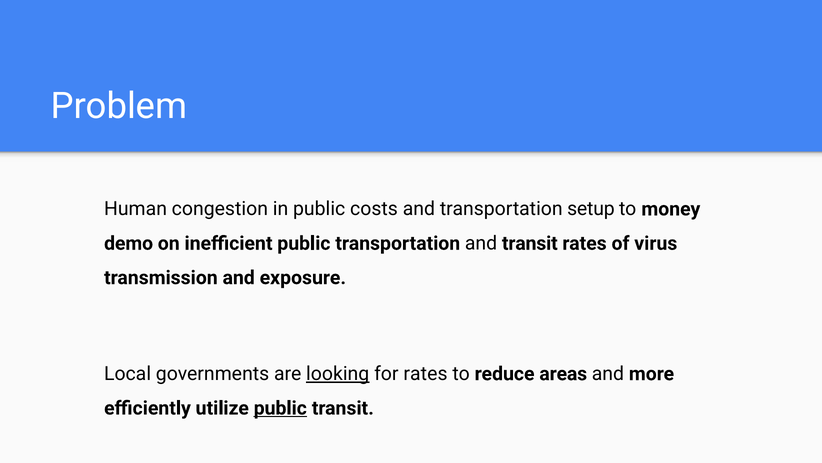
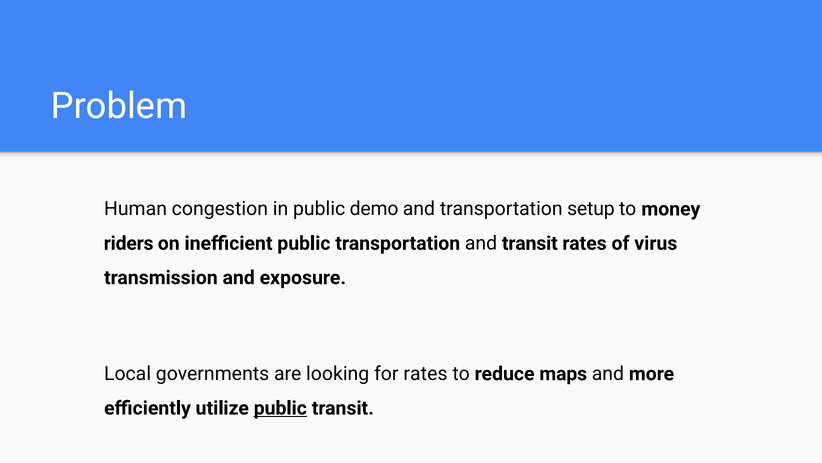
costs: costs -> demo (374, 209)
demo: demo -> riders (129, 243)
looking underline: present -> none (338, 373)
areas: areas -> maps (563, 373)
